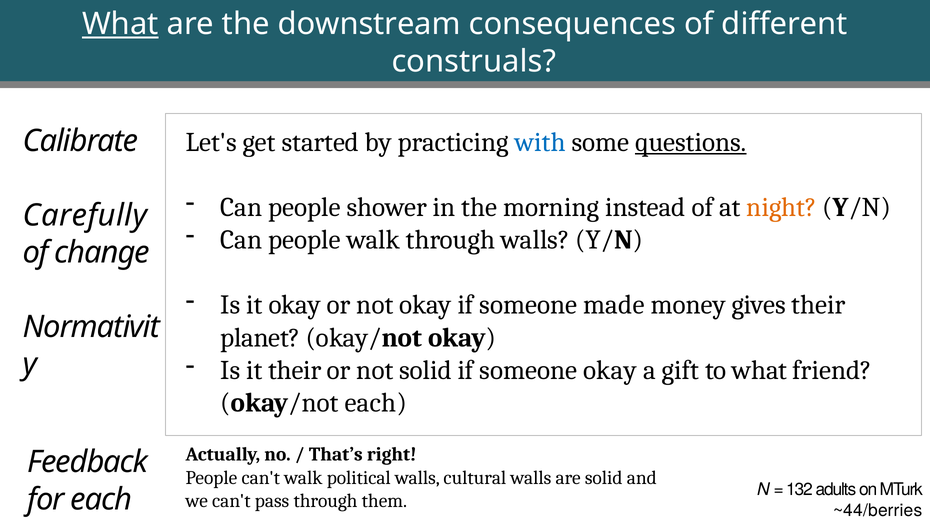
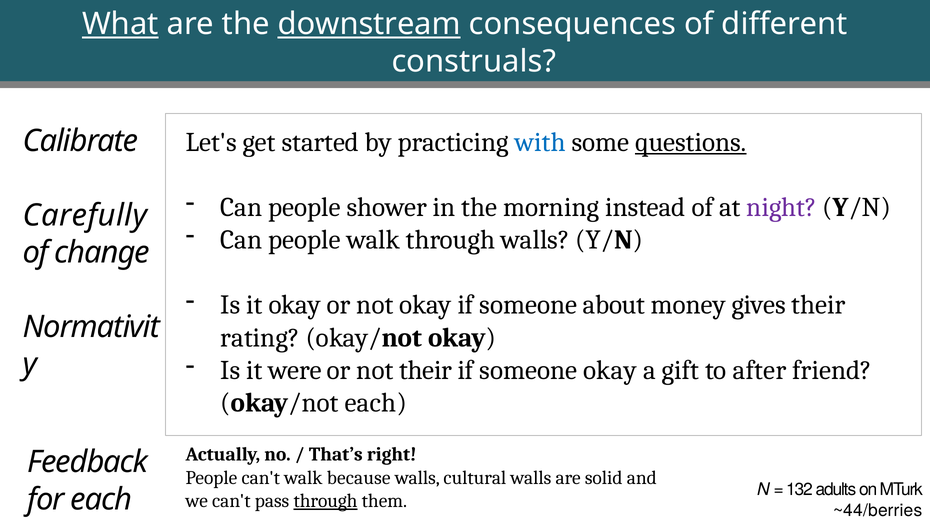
downstream underline: none -> present (369, 24)
night colour: orange -> purple (782, 207)
made: made -> about (614, 305)
planet: planet -> rating (260, 338)
it their: their -> were (295, 370)
not solid: solid -> their (426, 370)
to what: what -> after (759, 370)
political: political -> because (359, 478)
through underline: none -> present (326, 501)
